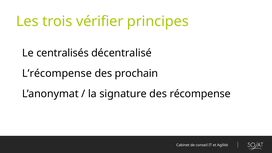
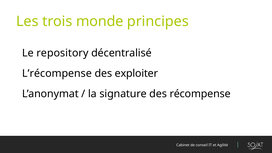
vérifier: vérifier -> monde (100, 21)
centralisés: centralisés -> repository (62, 53)
prochain: prochain -> exploiter (136, 73)
